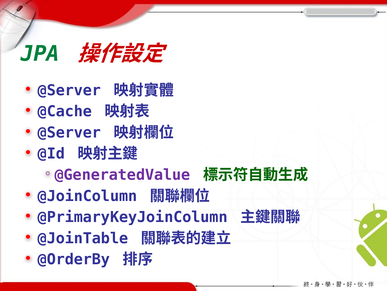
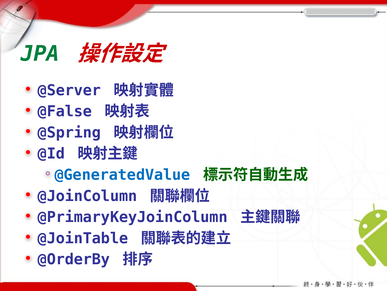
@Cache: @Cache -> @False (65, 111)
@Server: @Server -> @Spring (69, 132)
@GeneratedValue colour: purple -> blue (122, 174)
